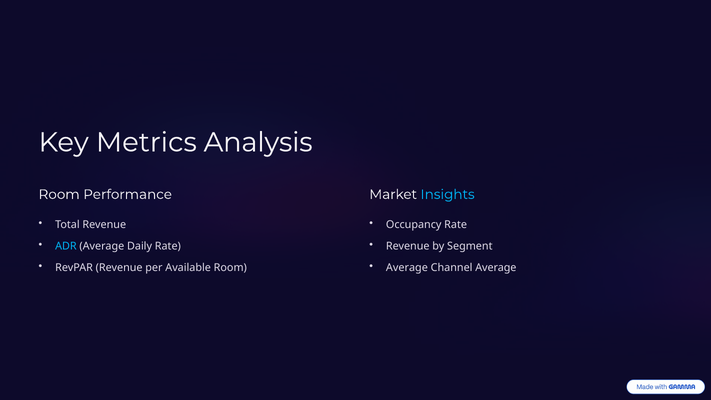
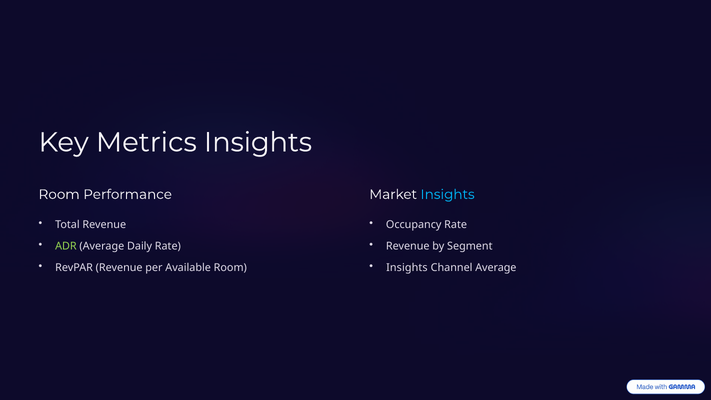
Metrics Analysis: Analysis -> Insights (258, 142)
ADR colour: light blue -> light green (66, 246)
Average: Average -> Insights (407, 268)
